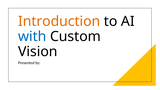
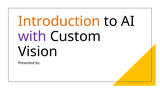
with colour: blue -> purple (32, 36)
